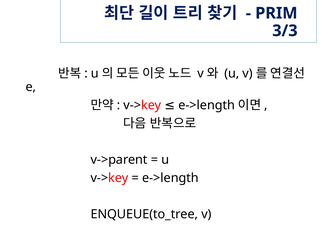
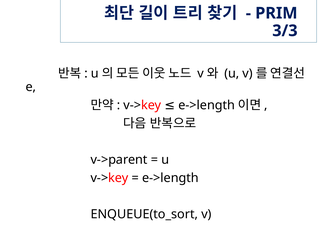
ENQUEUE(to_tree: ENQUEUE(to_tree -> ENQUEUE(to_sort (144, 214)
